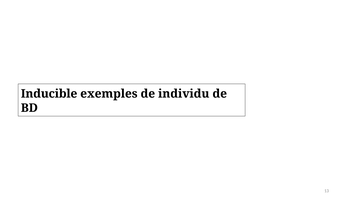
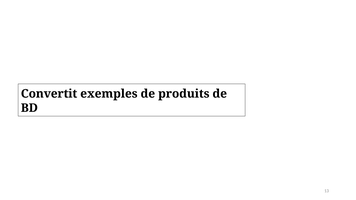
Inducible: Inducible -> Convertit (49, 94)
individu: individu -> produits (184, 94)
